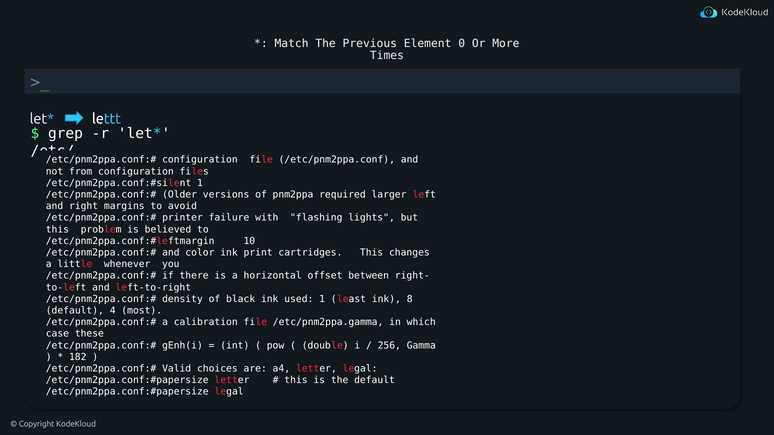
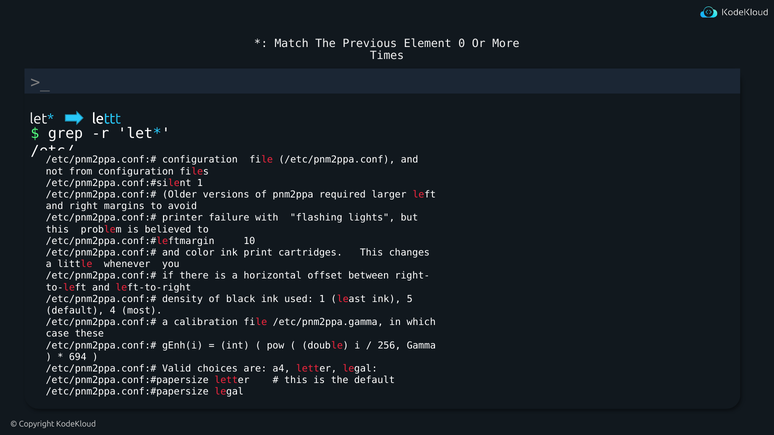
8: 8 -> 5 (410, 299)
182: 182 -> 694 (78, 357)
